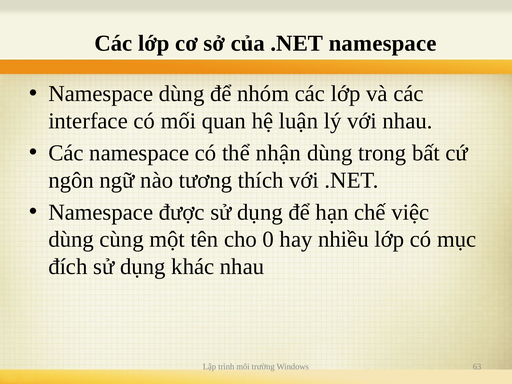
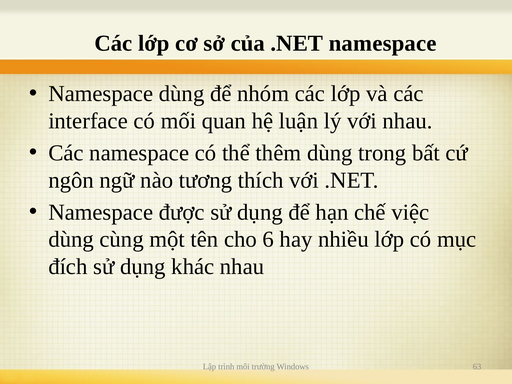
nhận: nhận -> thêm (278, 153)
0: 0 -> 6 (268, 239)
